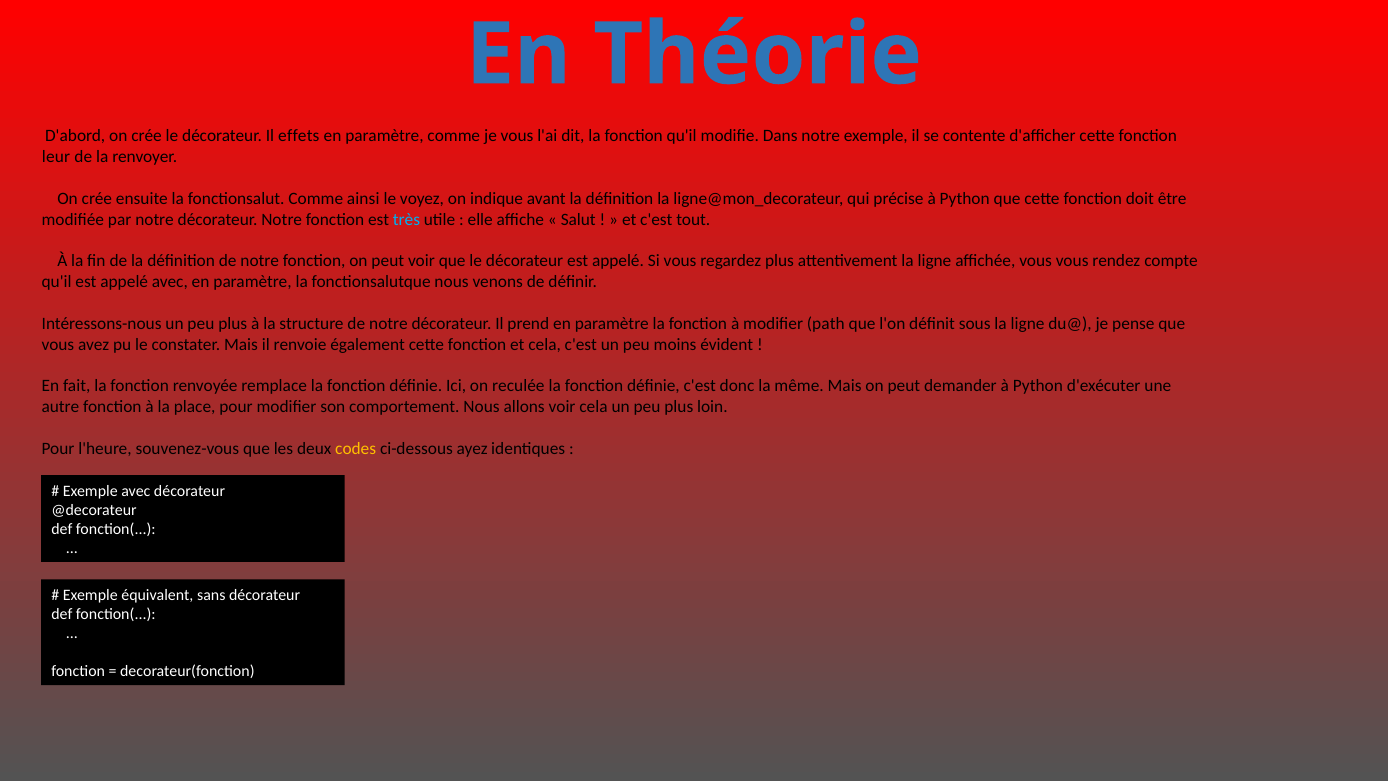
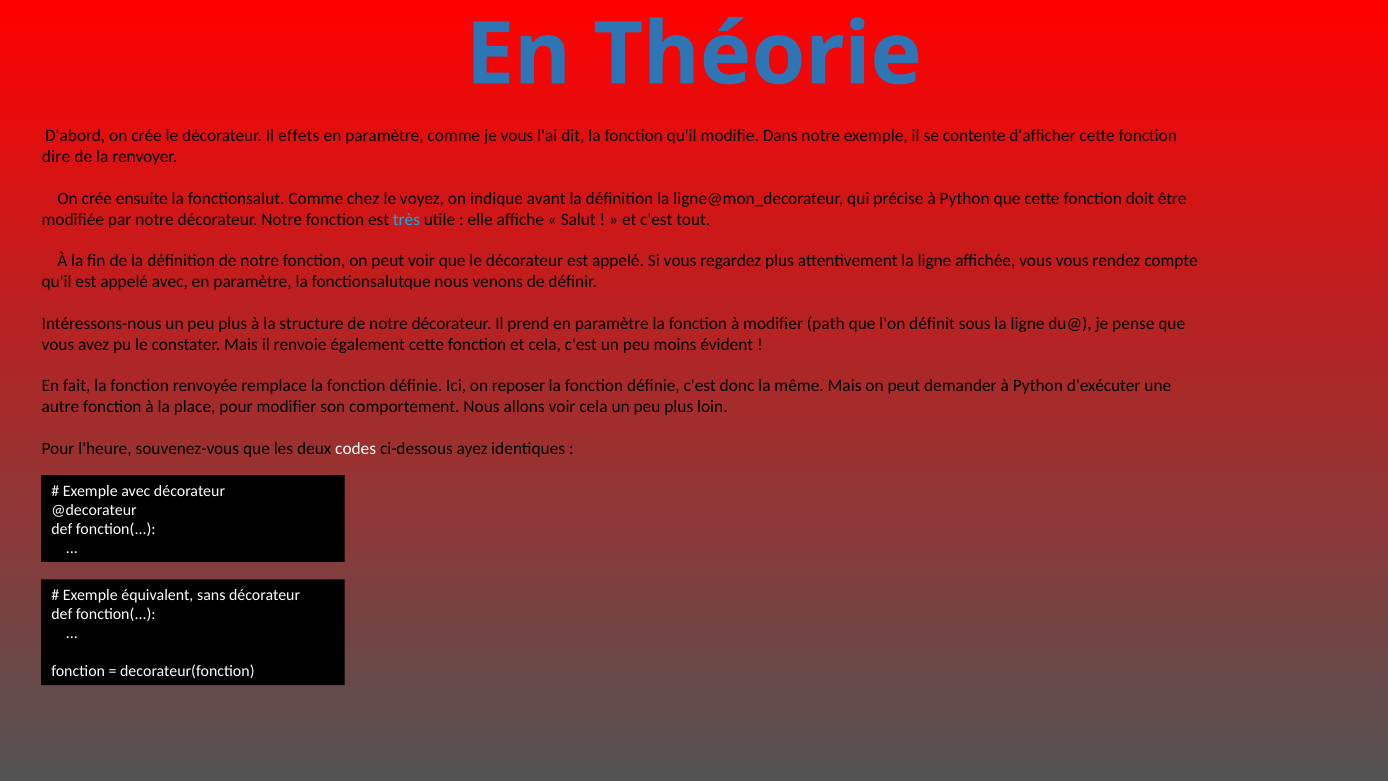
leur: leur -> dire (56, 157)
ainsi: ainsi -> chez (363, 198)
reculée: reculée -> reposer (518, 386)
codes colour: yellow -> white (356, 448)
